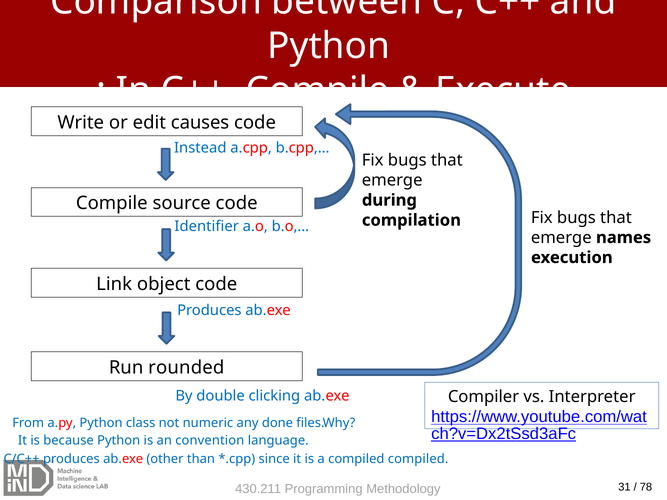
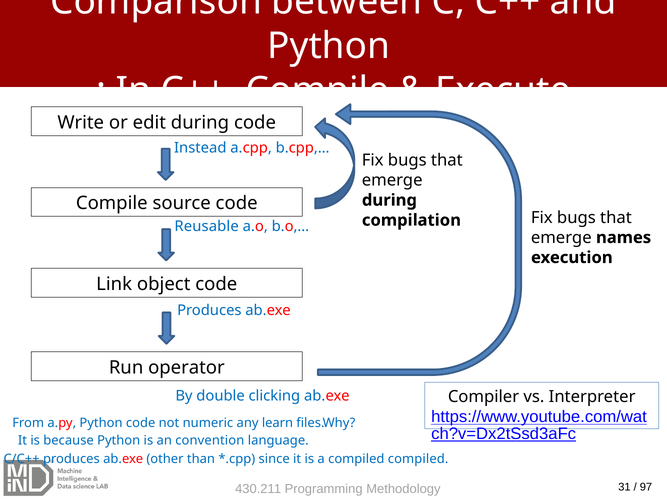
edit causes: causes -> during (200, 123)
Identifier: Identifier -> Reusable (207, 227)
rounded: rounded -> operator (186, 368)
Python class: class -> code (141, 423)
done: done -> learn (277, 423)
78: 78 -> 97 (646, 487)
